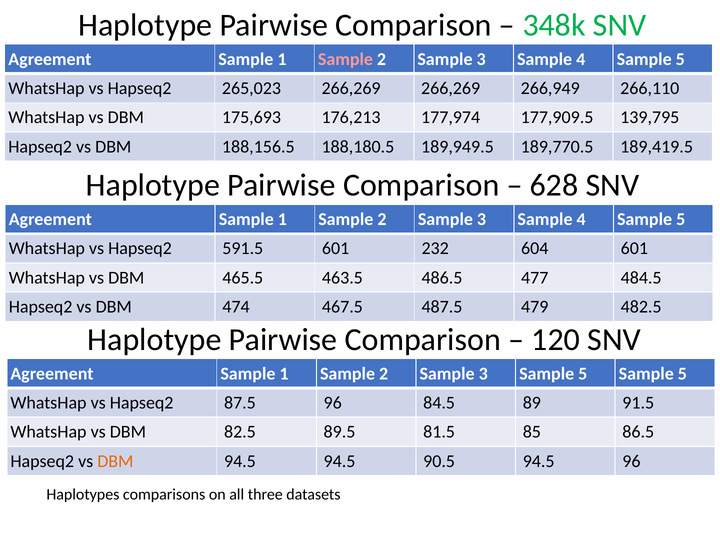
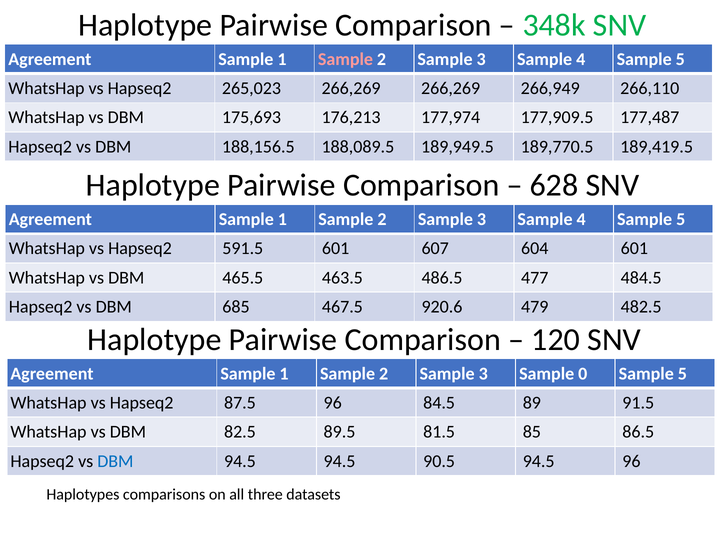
139,795: 139,795 -> 177,487 (650, 118)
188,180.5: 188,180.5 -> 188,089.5 (358, 147)
232: 232 -> 607 (435, 248)
474: 474 -> 685 (236, 307)
487.5: 487.5 -> 920.6 (442, 307)
3 Sample 5: 5 -> 0 (583, 374)
DBM colour: orange -> blue (115, 461)
